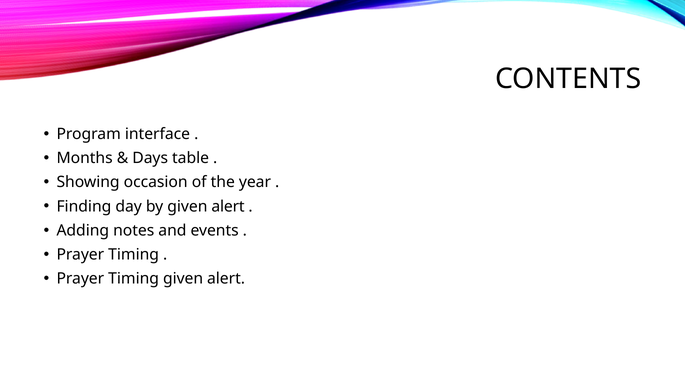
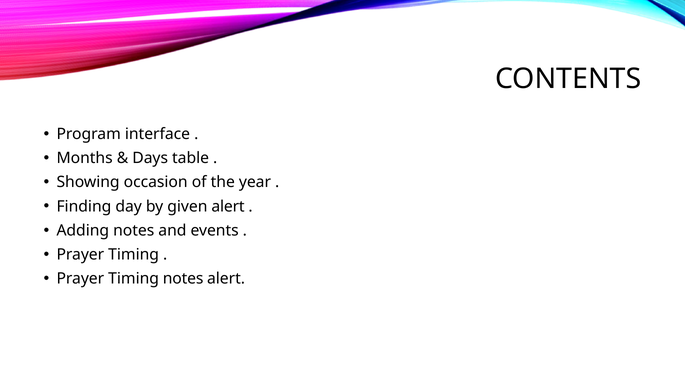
Timing given: given -> notes (183, 279)
